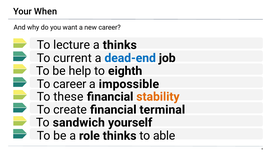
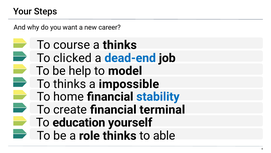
When: When -> Steps (46, 11)
lecture: lecture -> course (72, 45)
current: current -> clicked (73, 58)
eighth: eighth -> model (125, 71)
To career: career -> thinks (70, 84)
these: these -> home (69, 96)
stability colour: orange -> blue (158, 96)
sandwich: sandwich -> education (79, 122)
